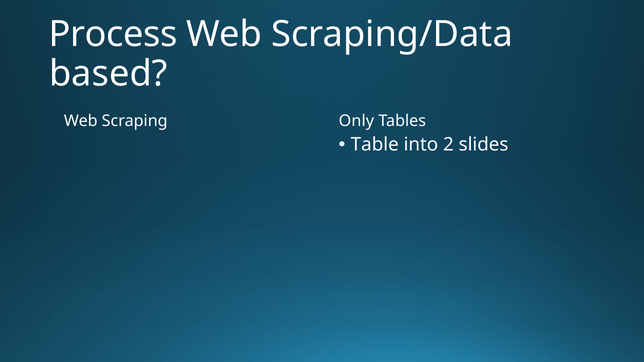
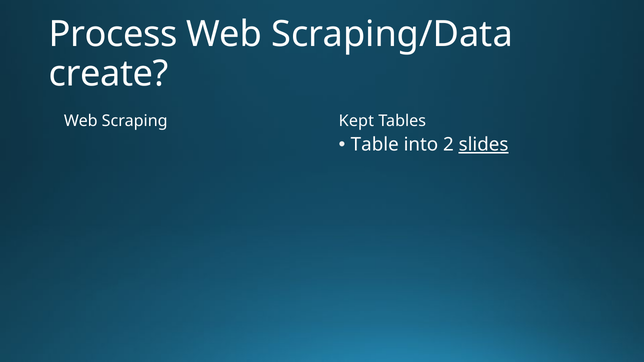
based: based -> create (109, 74)
Only: Only -> Kept (356, 121)
slides underline: none -> present (484, 145)
